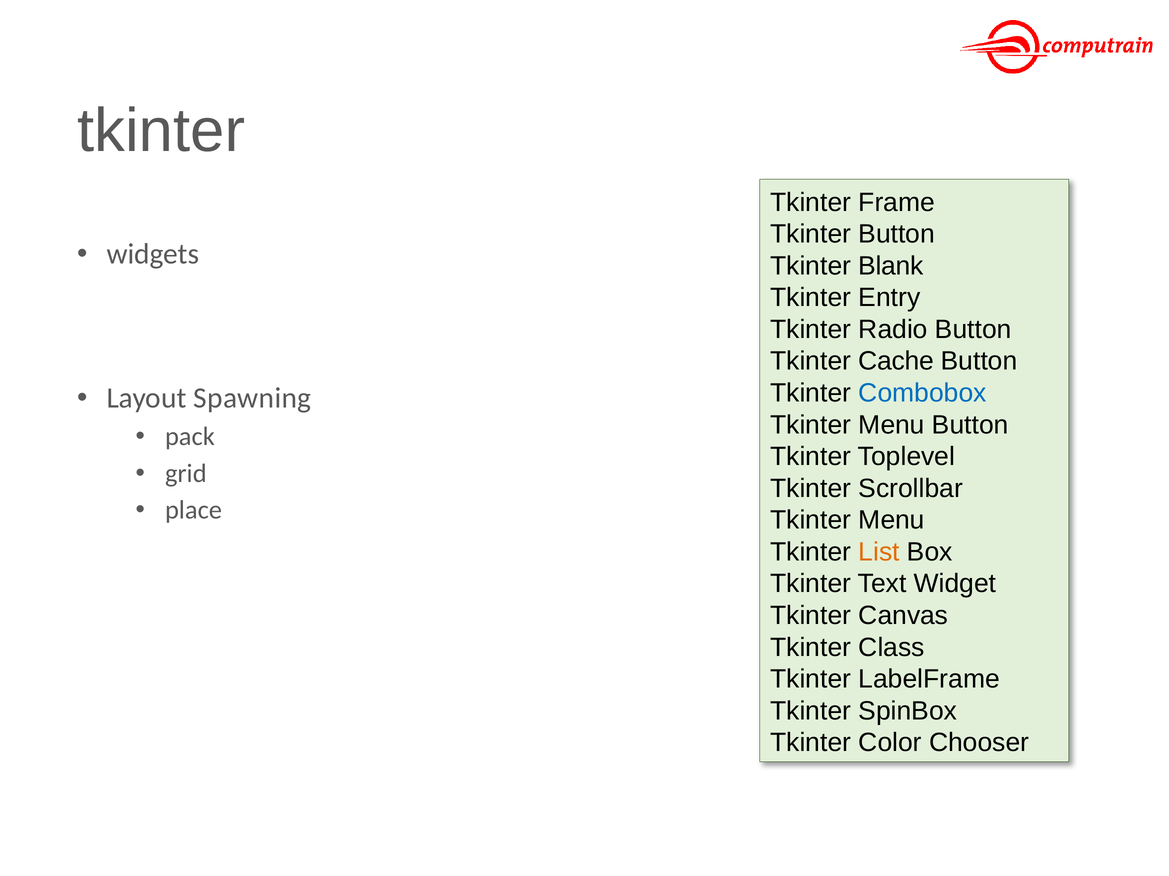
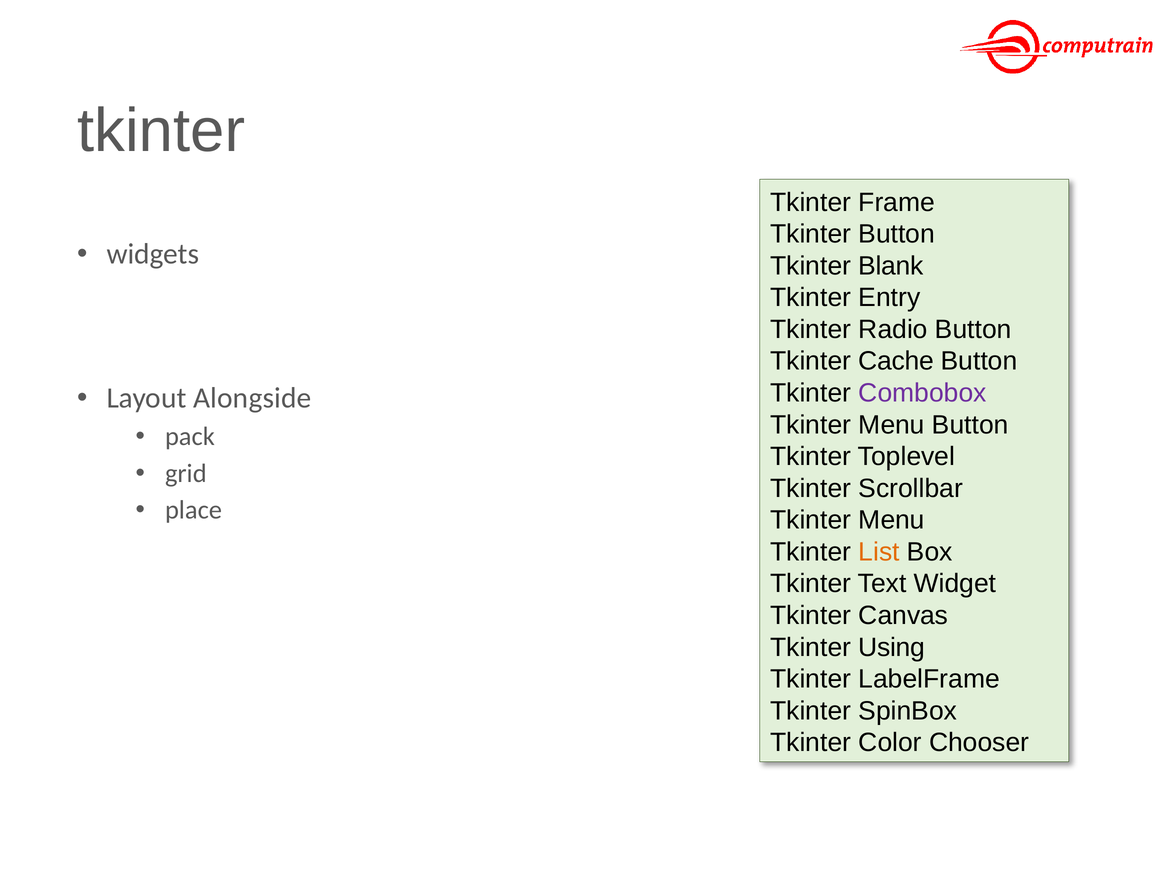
Combobox colour: blue -> purple (923, 393)
Spawning: Spawning -> Alongside (252, 399)
Class: Class -> Using (892, 648)
